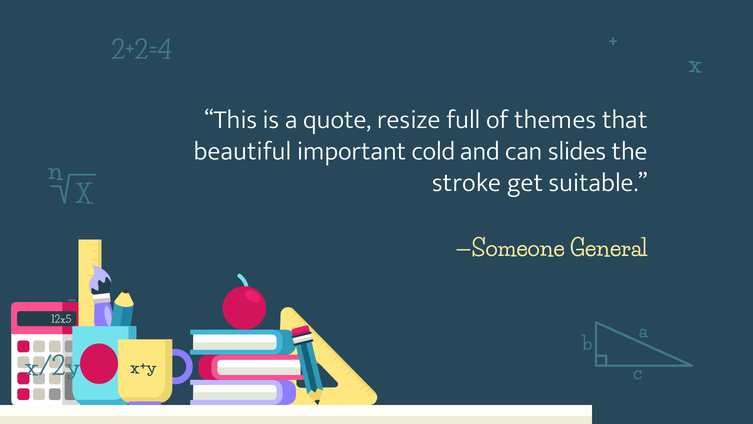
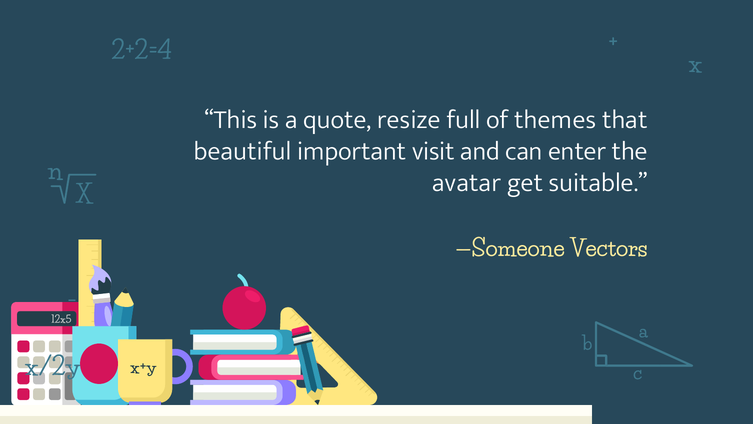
cold: cold -> visit (433, 151)
slides: slides -> enter (577, 151)
stroke: stroke -> avatar (467, 182)
General: General -> Vectors (609, 248)
